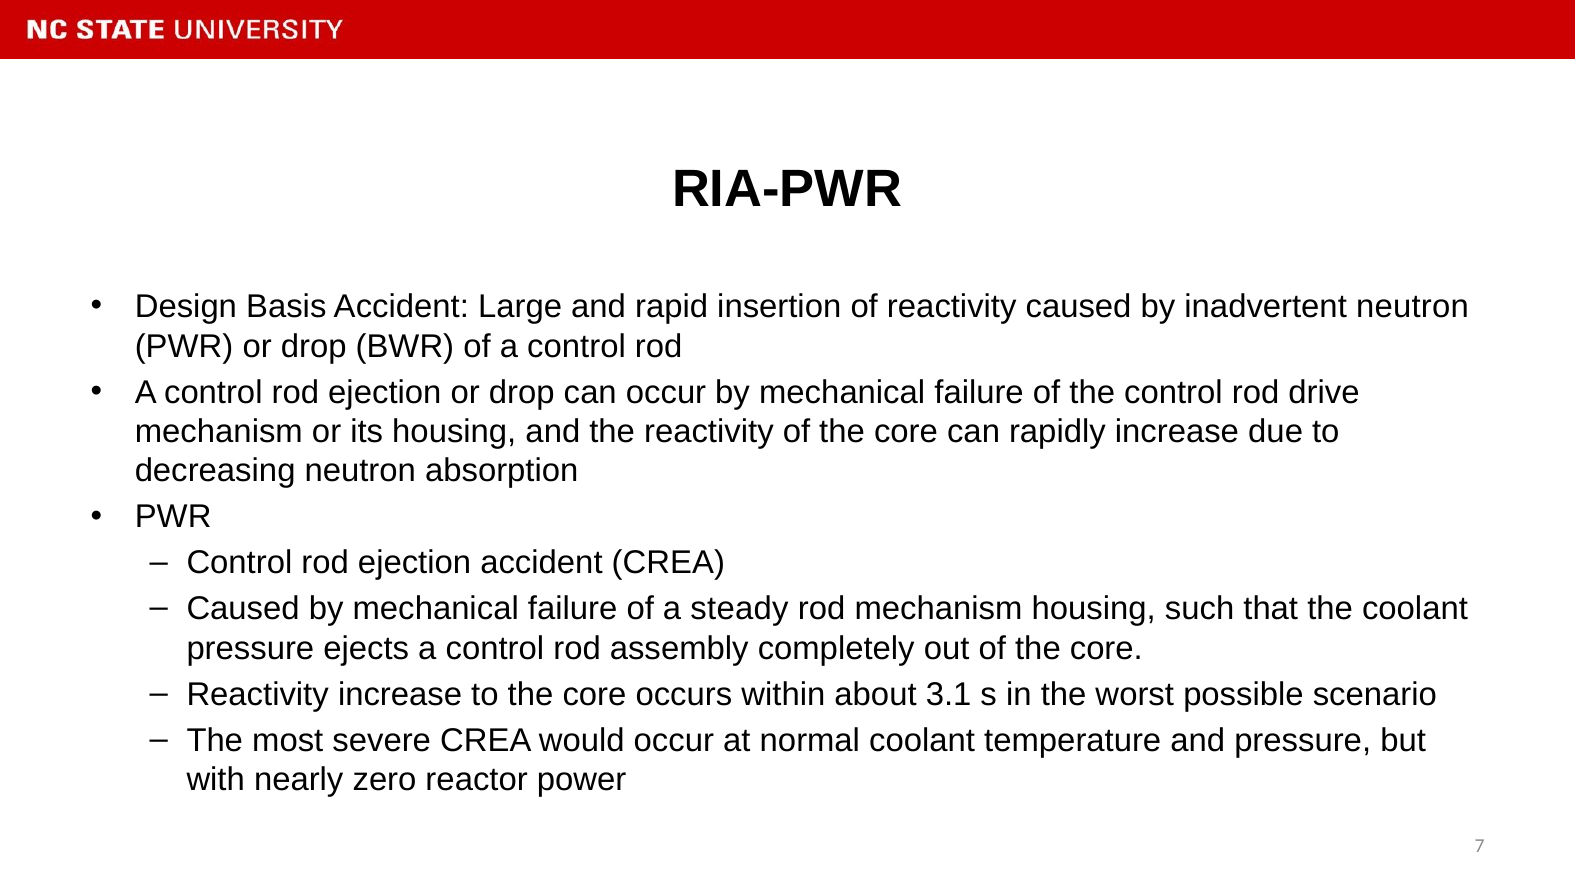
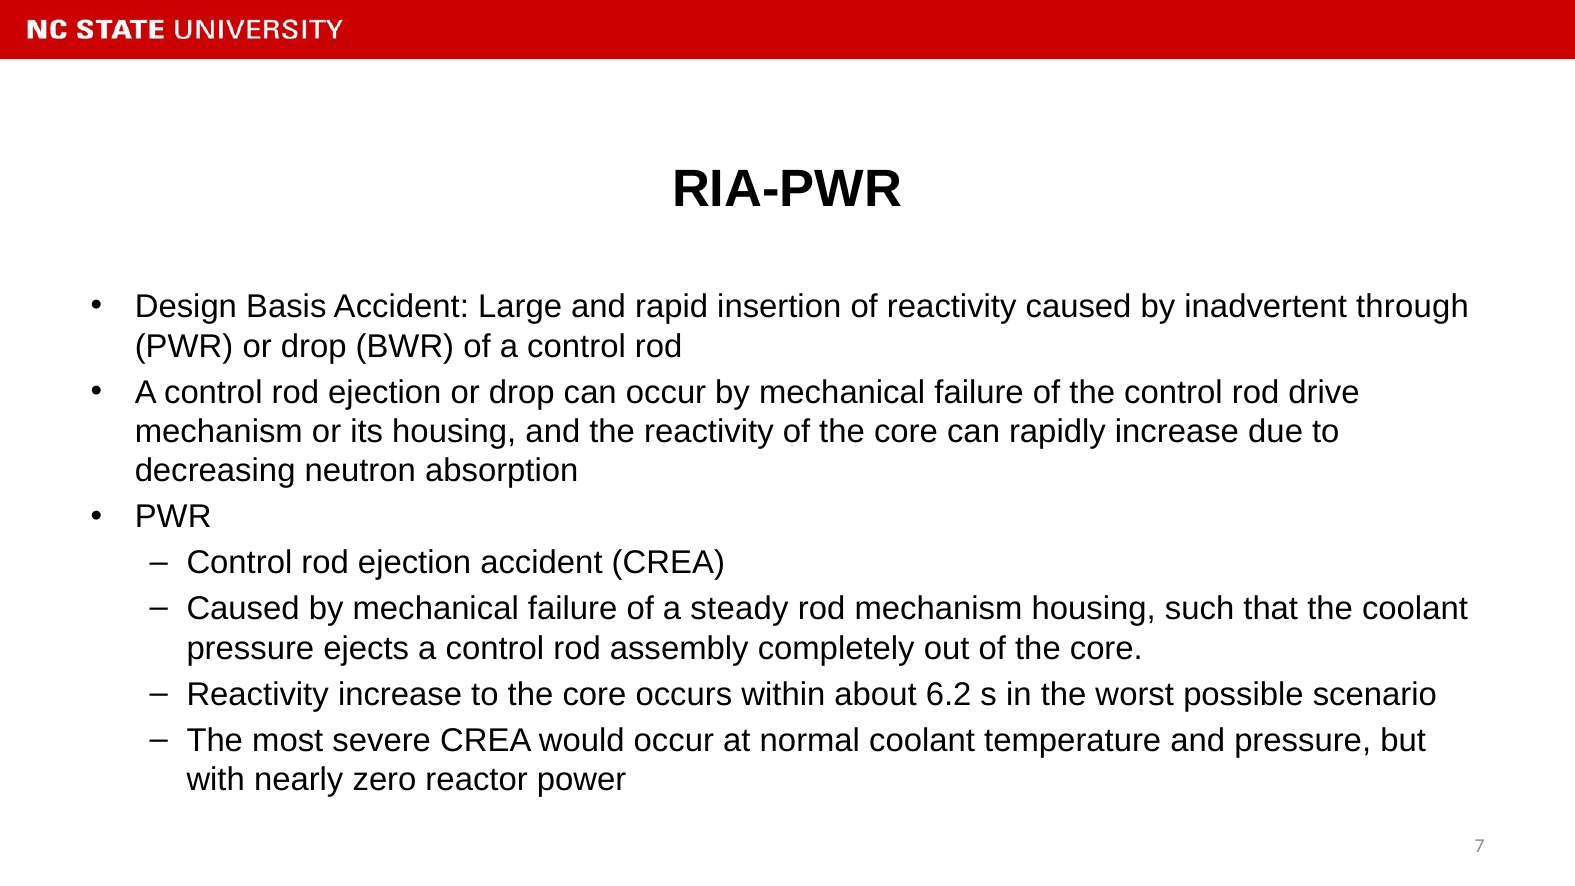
inadvertent neutron: neutron -> through (1413, 307)
3.1: 3.1 -> 6.2 (949, 694)
